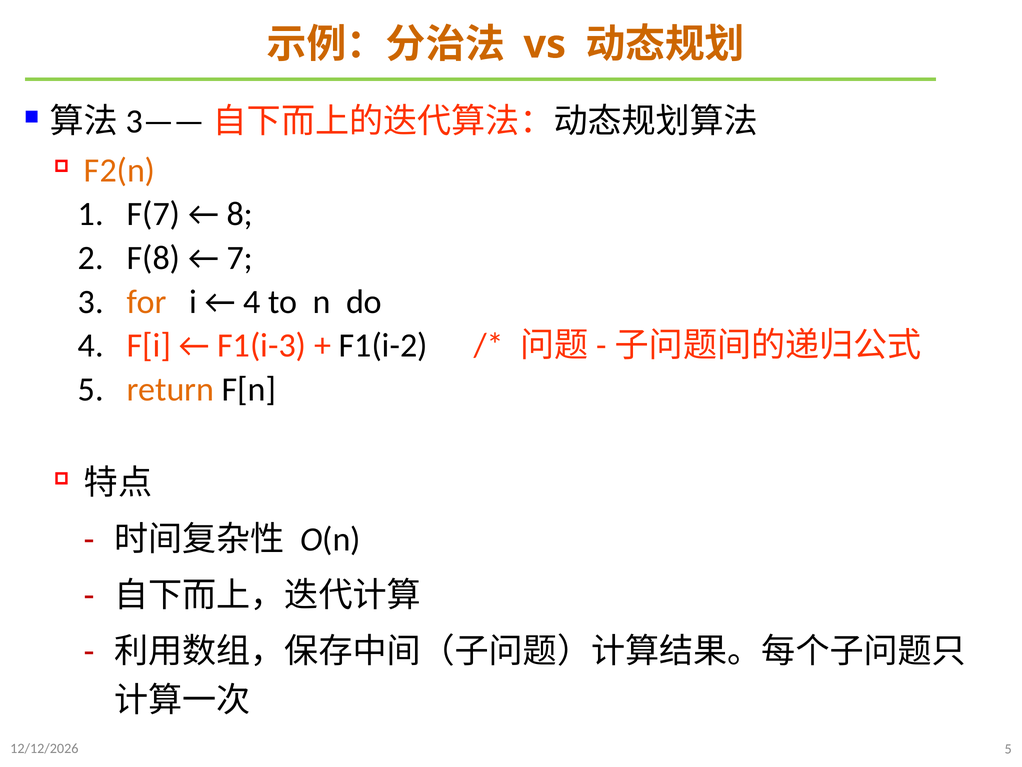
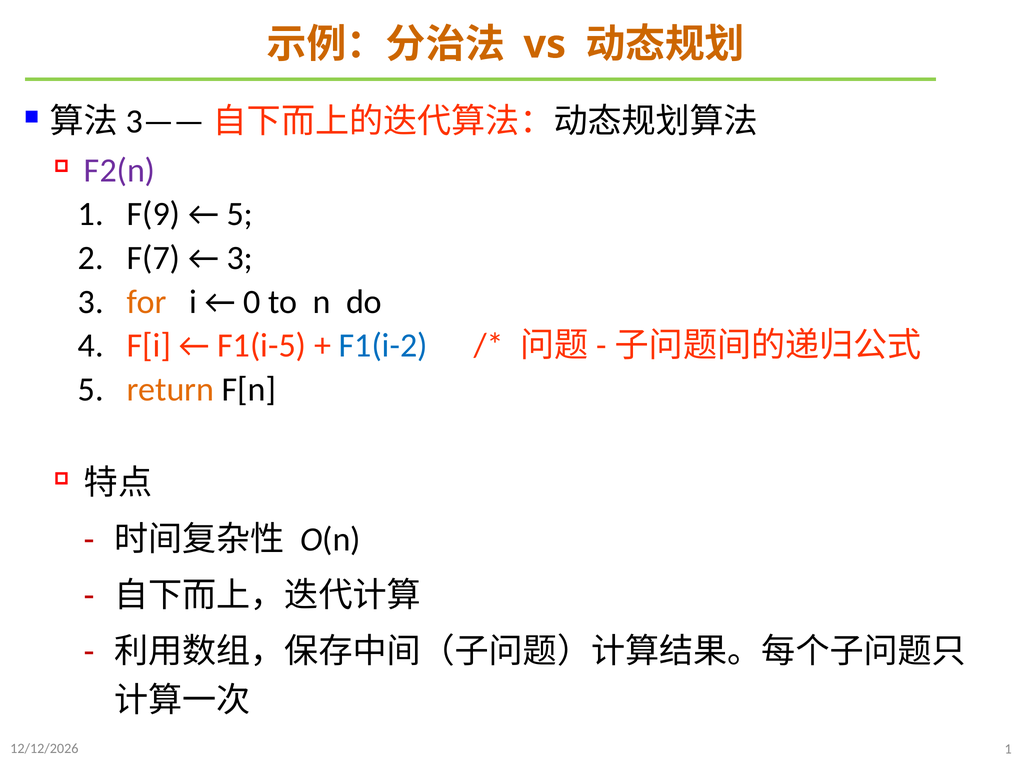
F2(n colour: orange -> purple (120, 171)
F(7: F(7 -> F(9 (153, 214)
8: 8 -> 5 (240, 214)
F(8: F(8 -> F(7 (153, 258)
7: 7 -> 3 (240, 258)
4: 4 -> 0 (252, 302)
F1(i-3: F1(i-3 -> F1(i-5 (262, 345)
F1(i-2 colour: black -> blue (383, 345)
5: 5 -> 1 (1008, 748)
